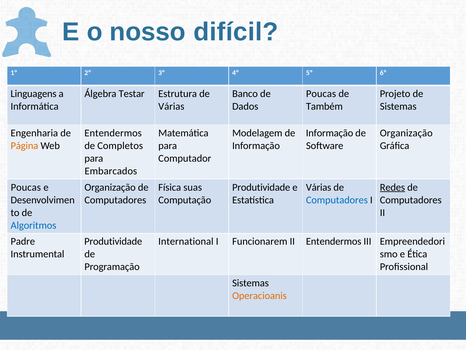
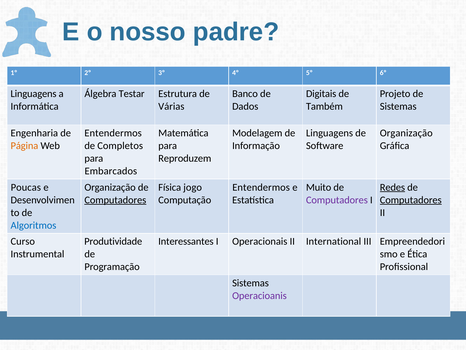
difícil: difícil -> padre (236, 32)
Poucas: Poucas -> Digitais (321, 94)
Informação: Informação -> Linguagens (330, 133)
Computador: Computador -> Reproduzem (185, 158)
suas: suas -> jogo (193, 187)
Produtividade: Produtividade -> Entendermos (261, 187)
Várias: Várias -> Muito (319, 187)
Computadores underline: none -> present (115, 200)
Computadores colour: blue -> purple (337, 200)
Computadores underline: none -> present (411, 200)
Padre: Padre -> Curso (23, 241)
International: International -> Interessantes (186, 241)
Funcionarem: Funcionarem -> Operacionais (260, 241)
II Entendermos: Entendermos -> International (334, 241)
Operacioanis colour: orange -> purple (259, 295)
